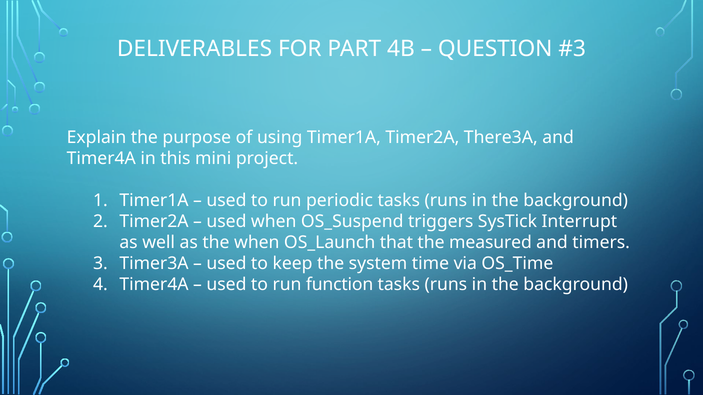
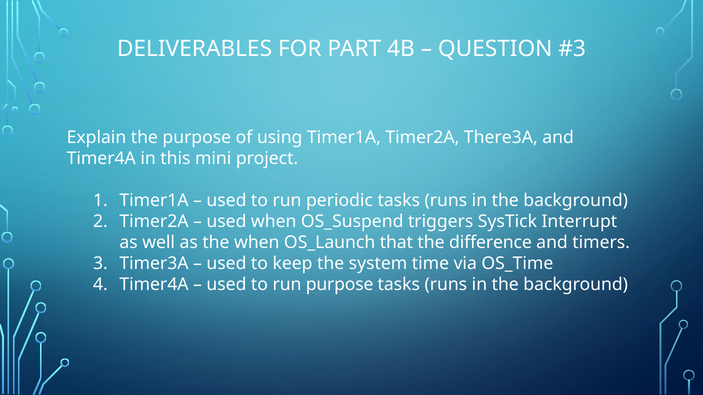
measured: measured -> difference (490, 243)
run function: function -> purpose (340, 285)
